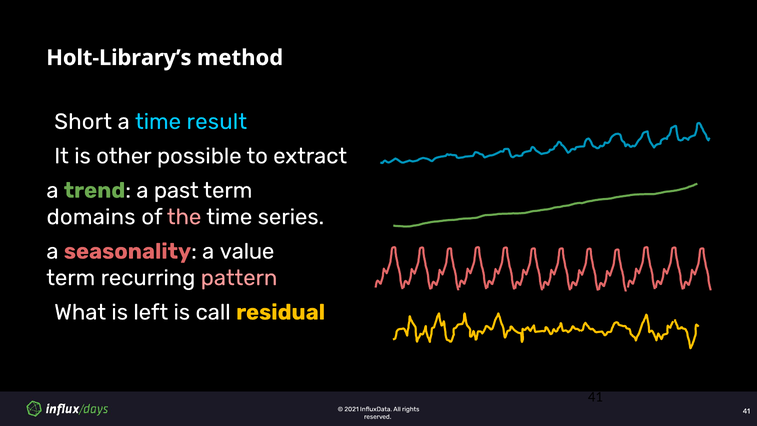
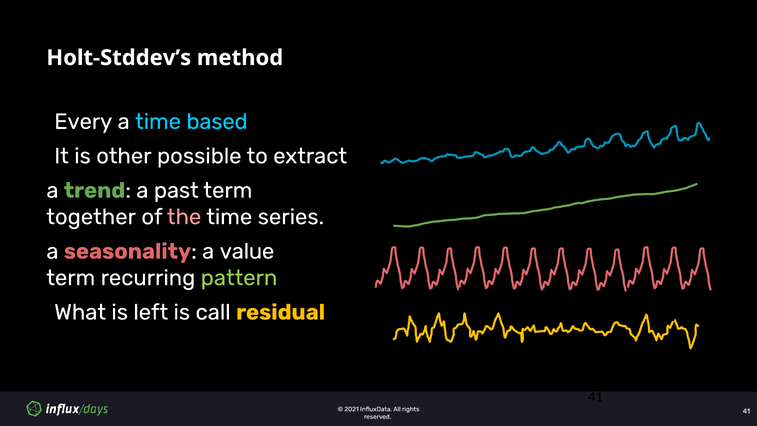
Holt-Library’s: Holt-Library’s -> Holt-Stddev’s (119, 58)
Short: Short -> Every (83, 122)
result: result -> based (217, 122)
domains: domains -> together (91, 217)
pattern colour: pink -> light green (239, 278)
